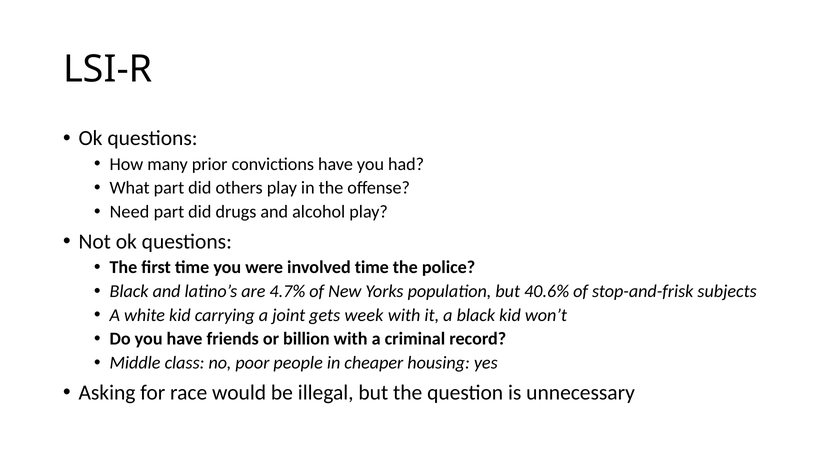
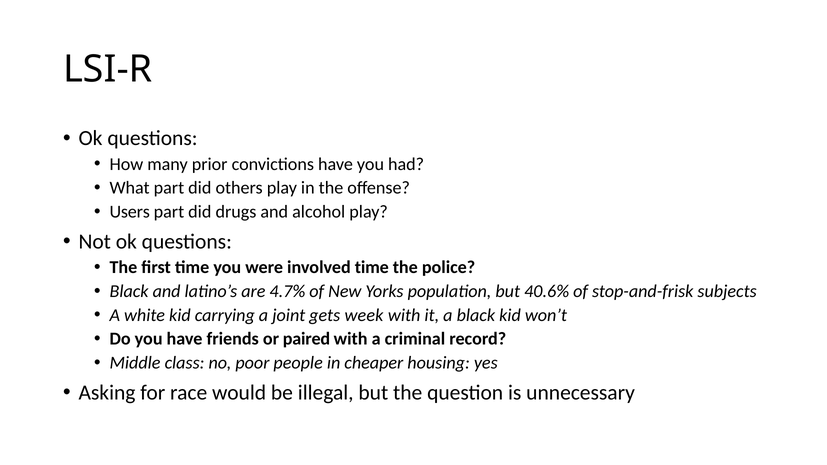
Need: Need -> Users (130, 212)
billion: billion -> paired (306, 339)
